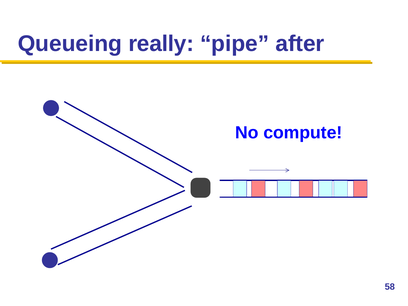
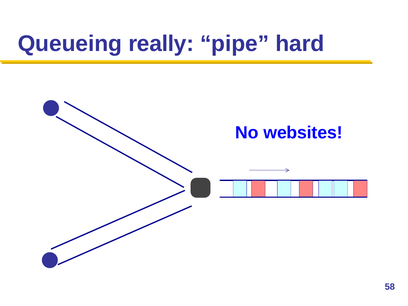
after: after -> hard (300, 44)
compute: compute -> websites (303, 133)
